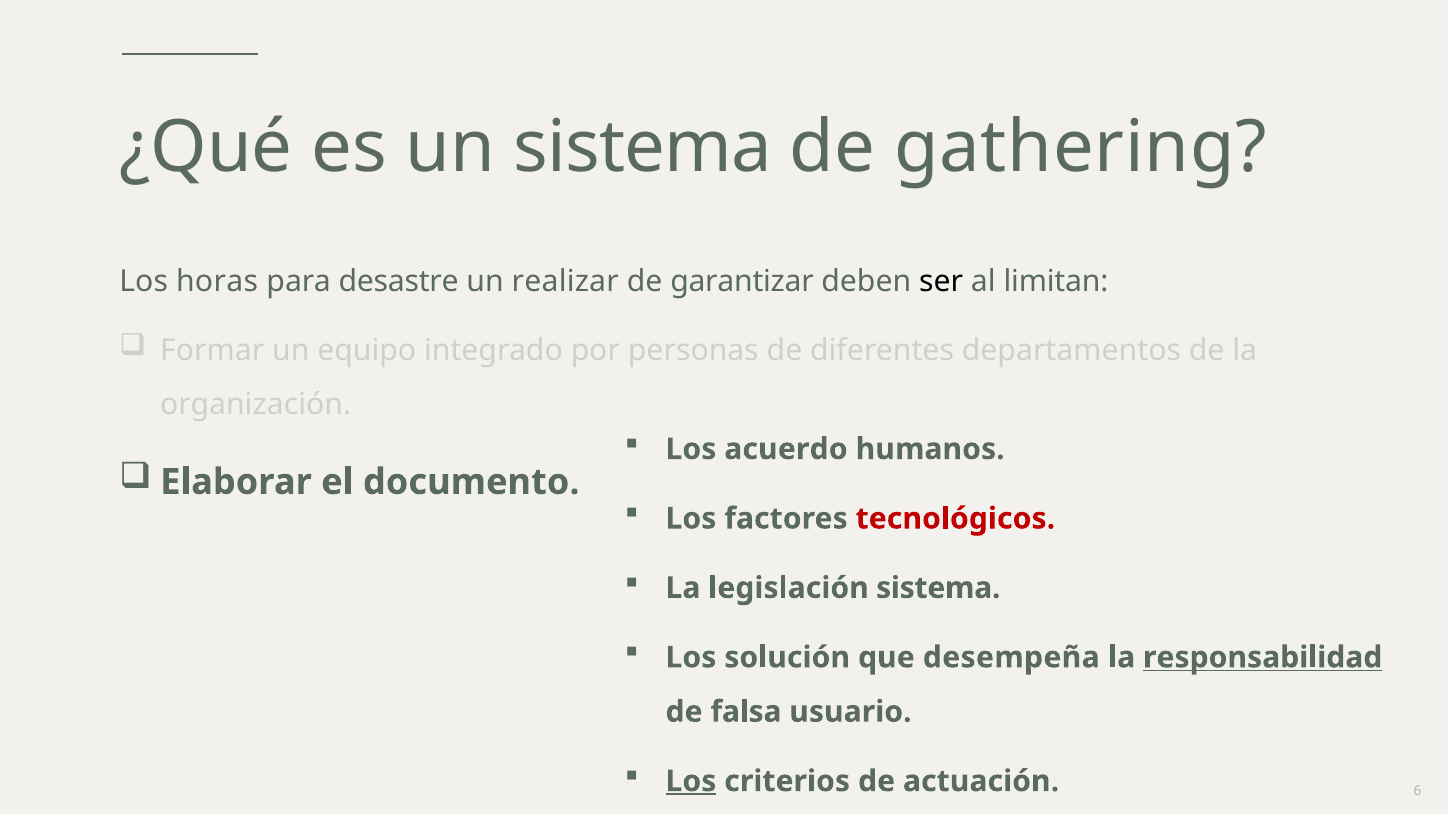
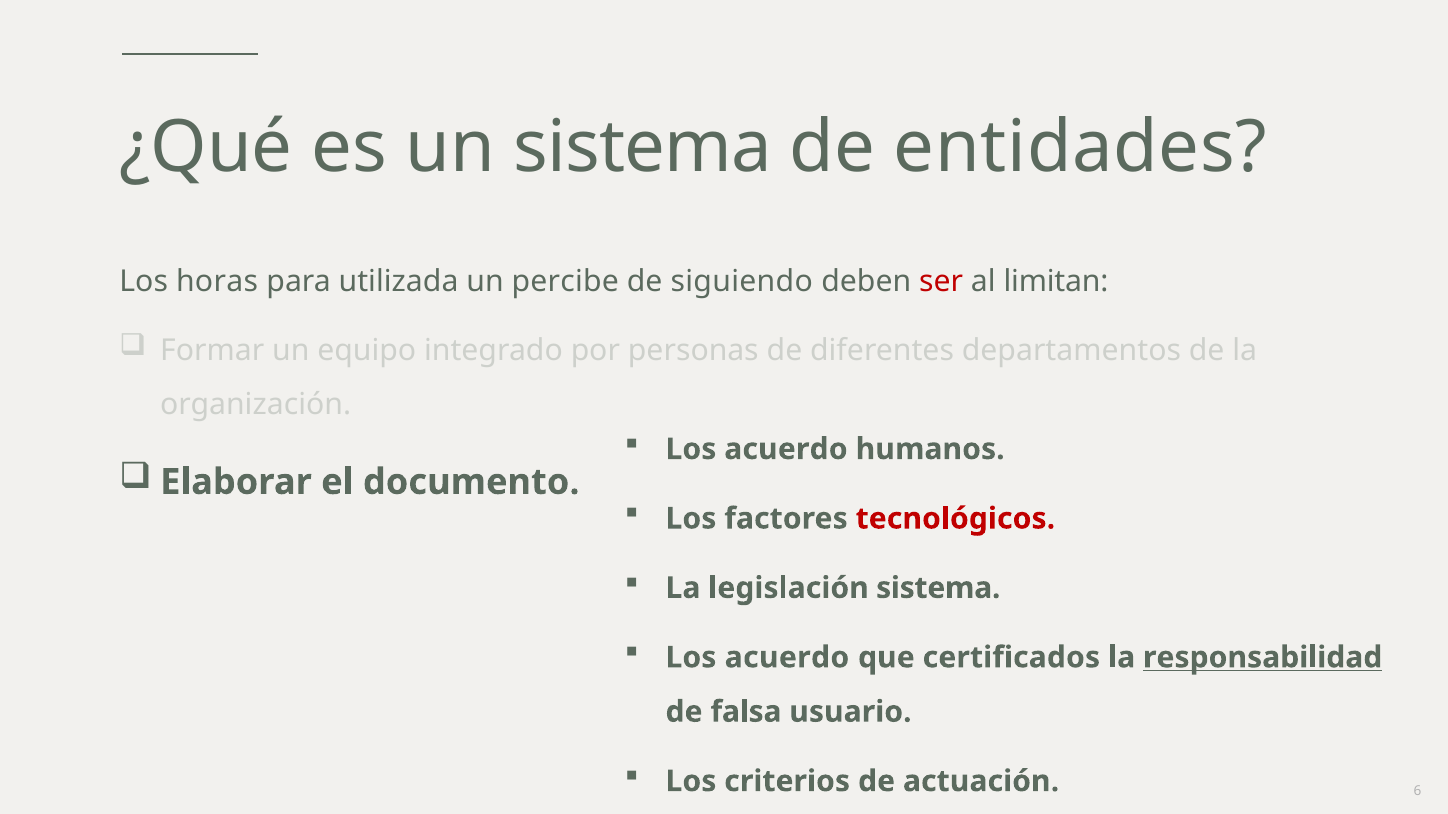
gathering: gathering -> entidades (1081, 148)
desastre: desastre -> utilizada (399, 281)
realizar: realizar -> percibe (565, 281)
garantizar: garantizar -> siguiendo (742, 281)
ser colour: black -> red (941, 281)
solución: solución -> acuerdo (787, 658)
desempeña: desempeña -> certificados (1011, 658)
Los underline: present -> none (691, 782)
